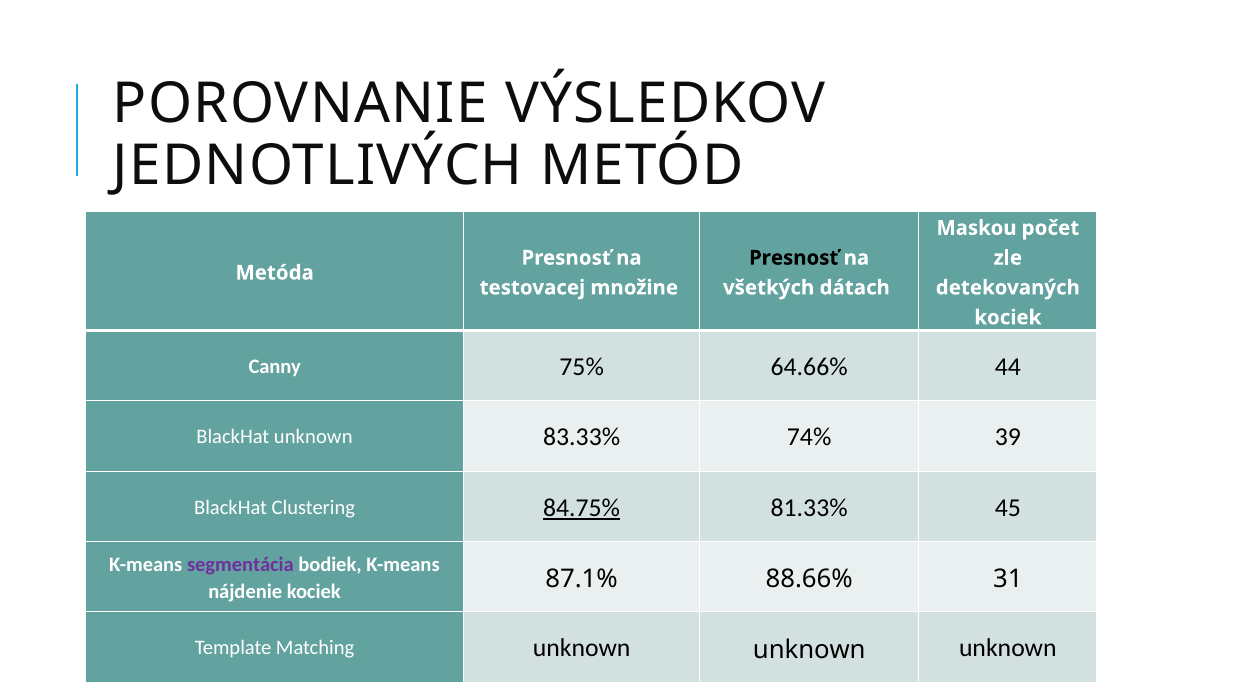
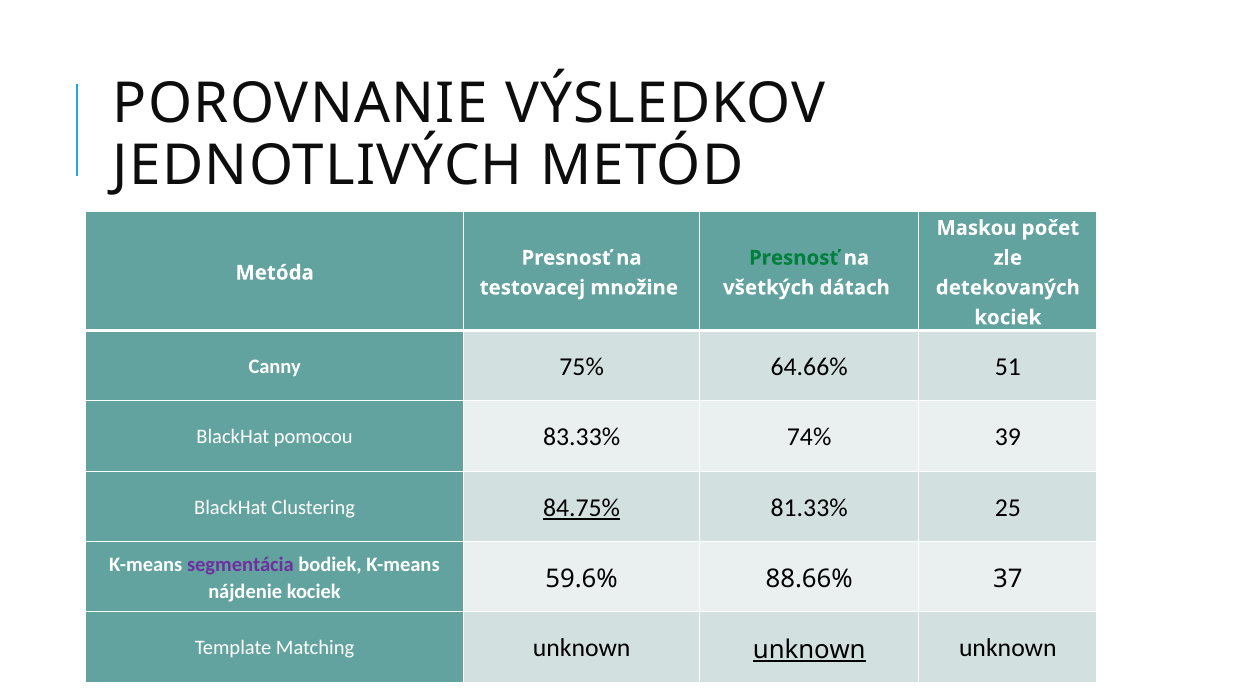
Presnosť colour: black -> green (794, 258)
44: 44 -> 51 (1008, 367)
BlackHat unknown: unknown -> pomocou (313, 437)
45: 45 -> 25 (1008, 508)
87.1%: 87.1% -> 59.6% (582, 580)
31: 31 -> 37 (1008, 580)
unknown underline: none -> present (809, 650)
